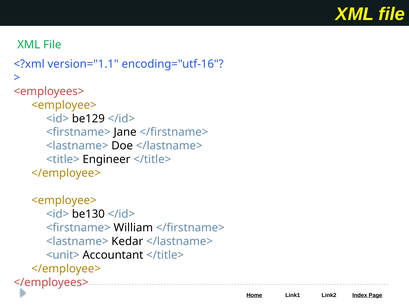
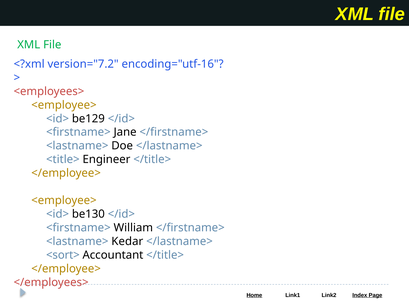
version="1.1: version="1.1 -> version="7.2 (83, 64)
<unit>: <unit> -> <sort> (63, 255)
